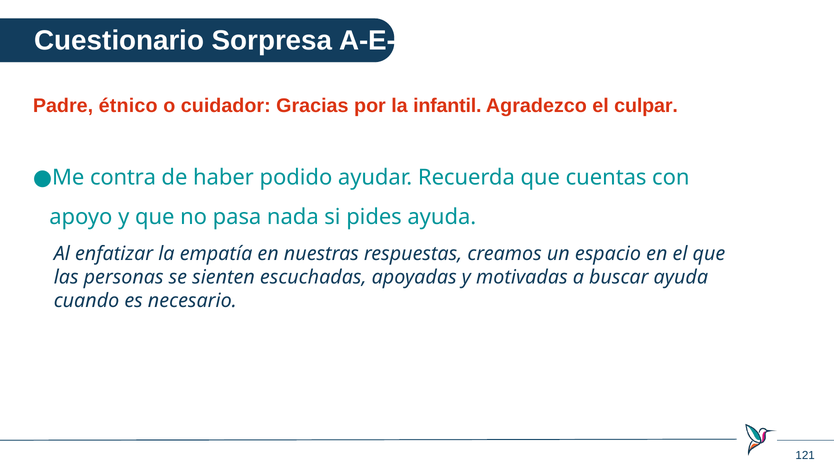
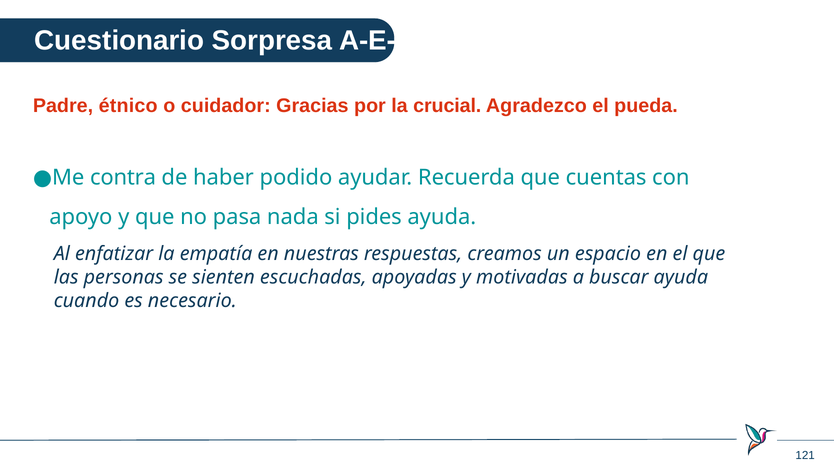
infantil: infantil -> crucial (447, 106)
culpar: culpar -> pueda (646, 106)
